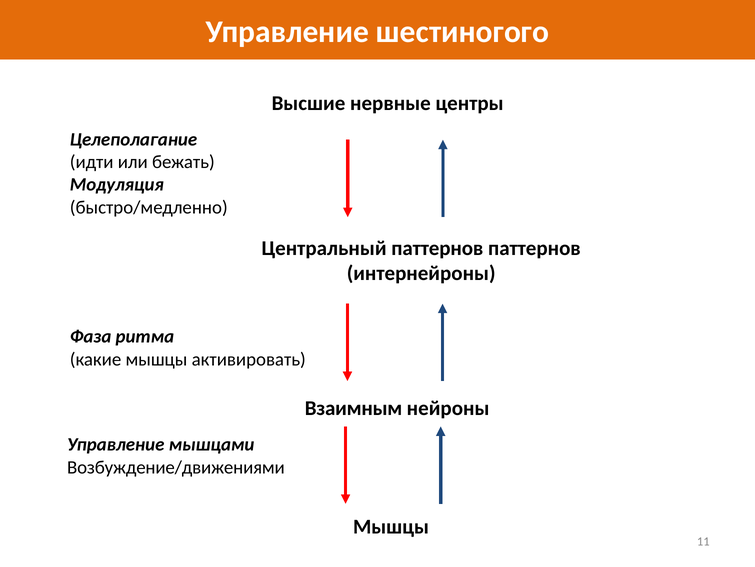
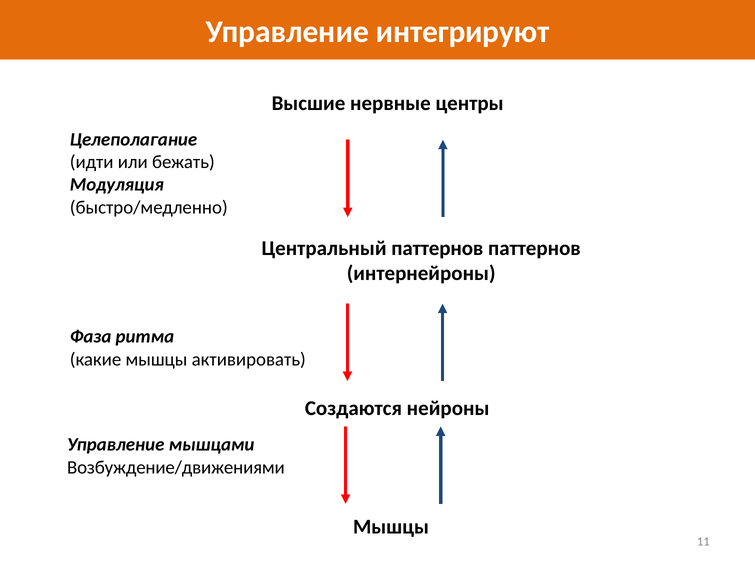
шестиногого: шестиногого -> интегрируют (463, 32)
Взаимным: Взаимным -> Создаются (353, 408)
